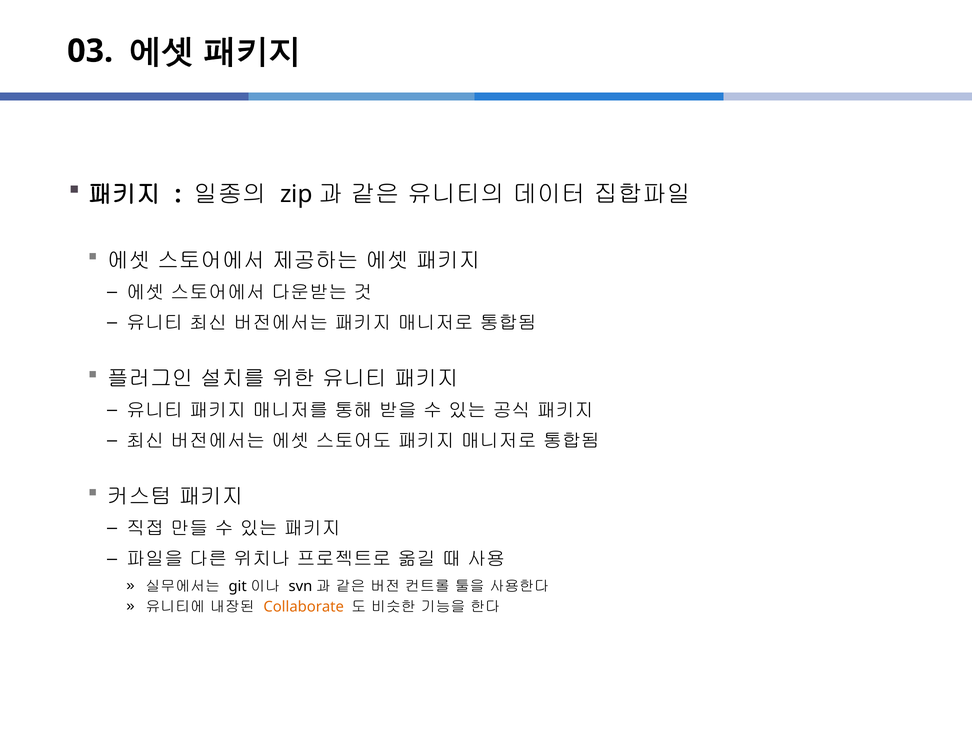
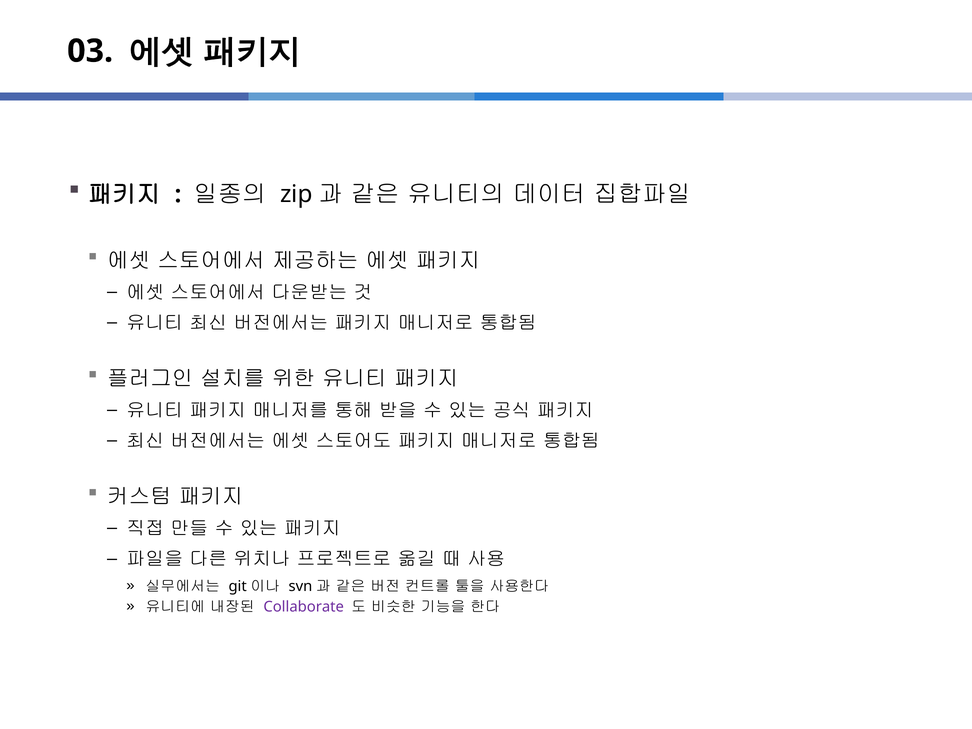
Collaborate colour: orange -> purple (304, 607)
